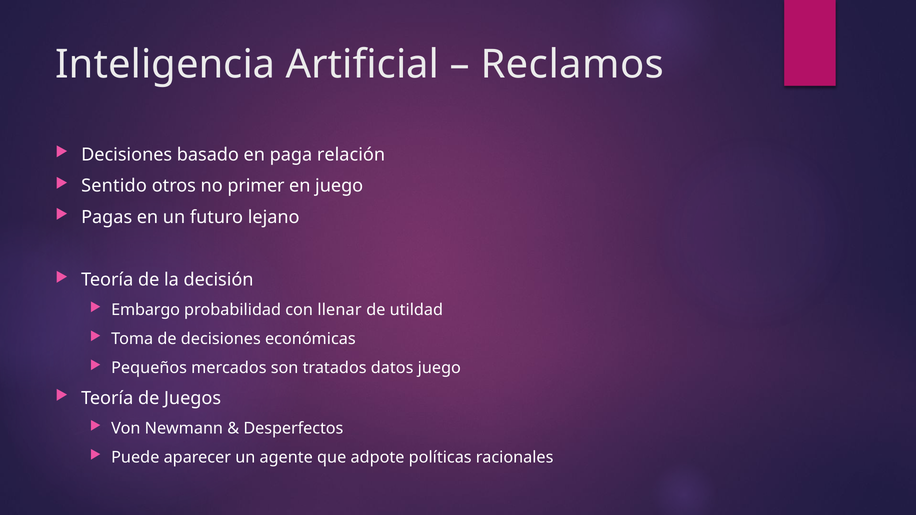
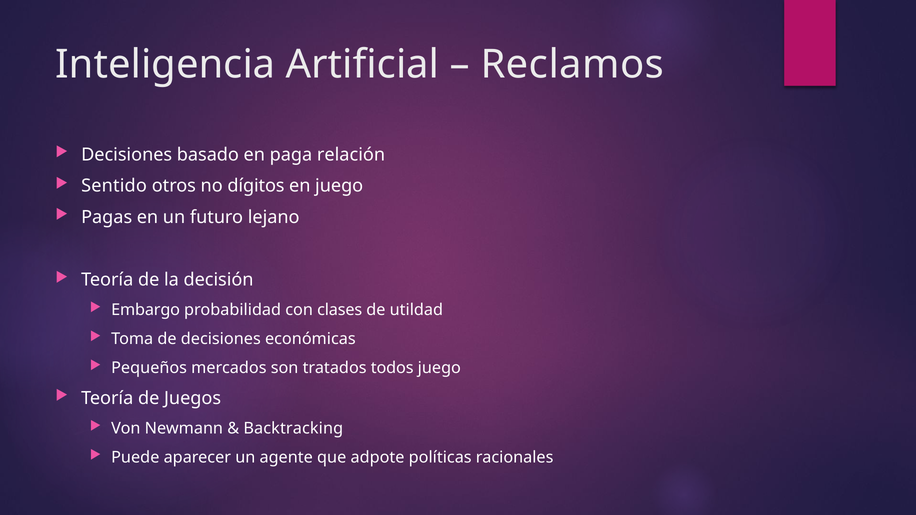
primer: primer -> dígitos (256, 186)
llenar: llenar -> clases (340, 310)
datos: datos -> todos (392, 368)
Desperfectos: Desperfectos -> Backtracking (293, 428)
